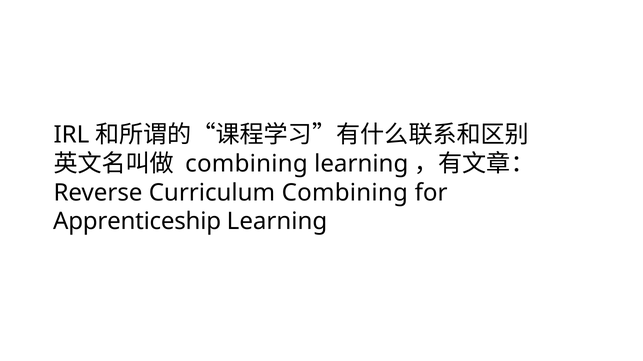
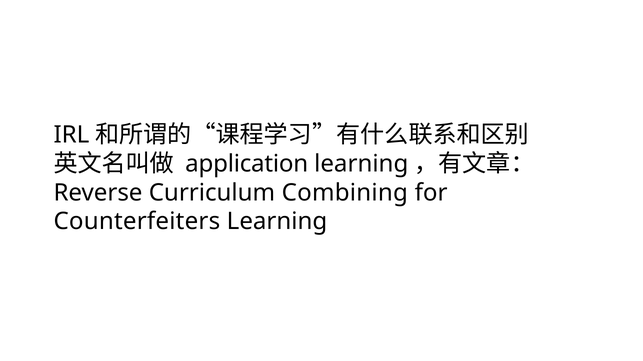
combining: combining -> application (247, 164)
Apprenticeship: Apprenticeship -> Counterfeiters (137, 222)
